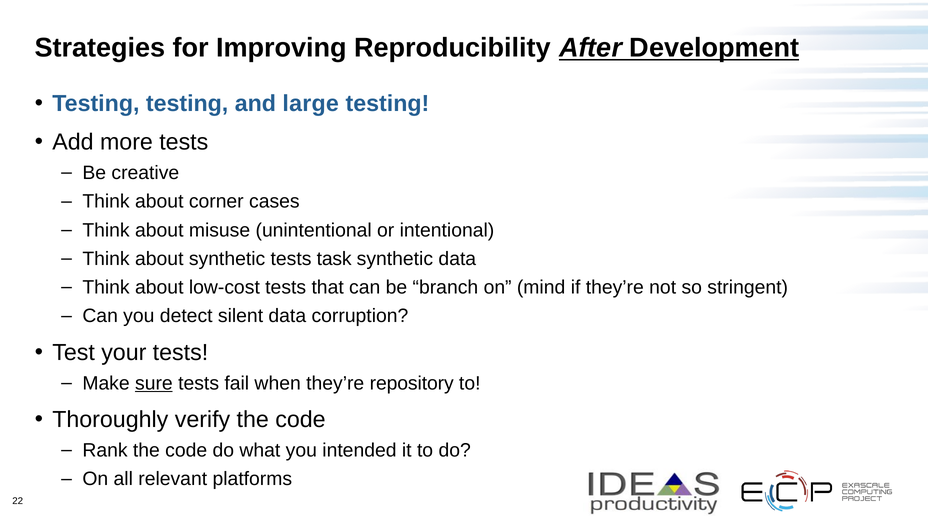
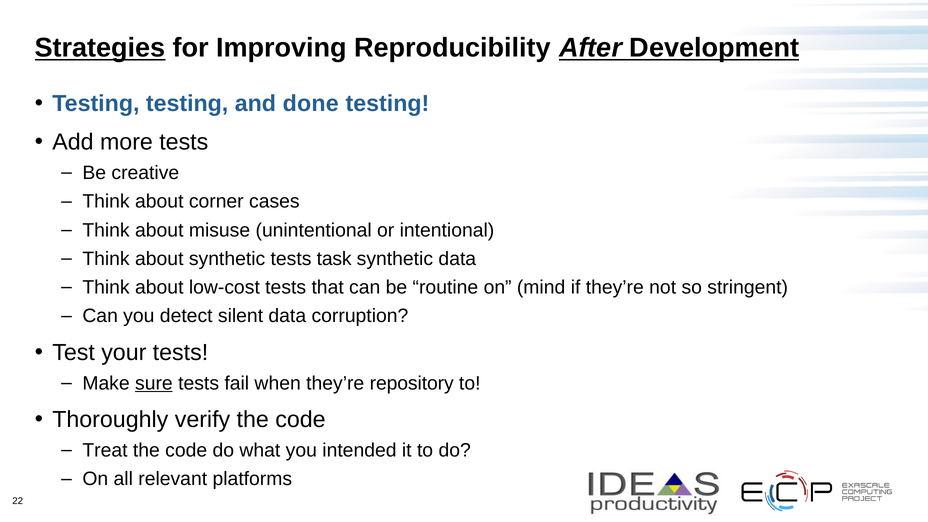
Strategies underline: none -> present (100, 48)
large: large -> done (311, 104)
branch: branch -> routine (445, 287)
Rank: Rank -> Treat (105, 450)
